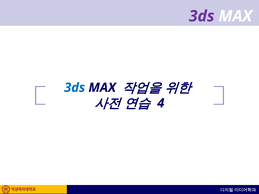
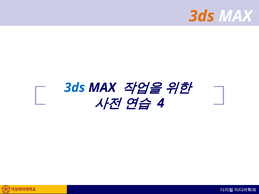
3ds colour: purple -> orange (202, 16)
